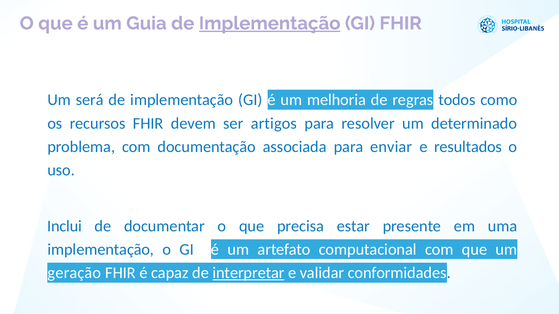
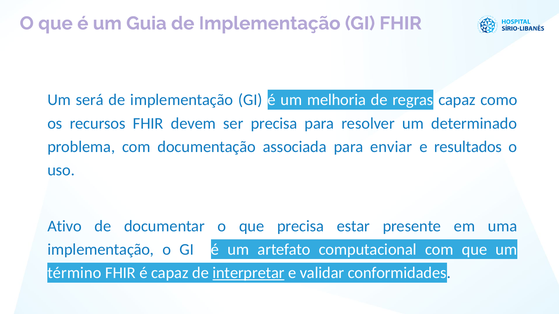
Implementação underline: present -> none (270, 23)
regras todos: todos -> capaz (457, 100)
ser artigos: artigos -> precisa (274, 123)
Inclui: Inclui -> Ativo (65, 226)
geração: geração -> término (74, 273)
